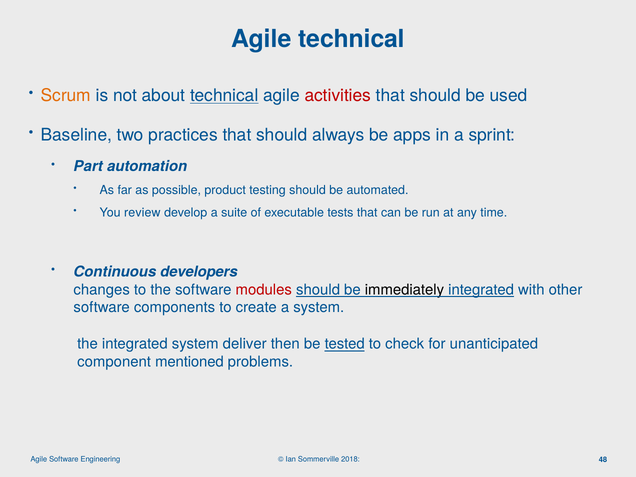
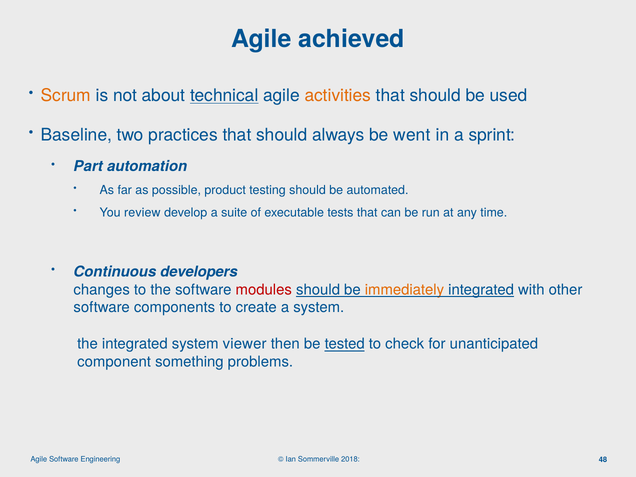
Agile technical: technical -> achieved (351, 39)
activities colour: red -> orange (338, 95)
apps: apps -> went (412, 135)
immediately colour: black -> orange (404, 290)
deliver: deliver -> viewer (245, 344)
mentioned: mentioned -> something (189, 362)
